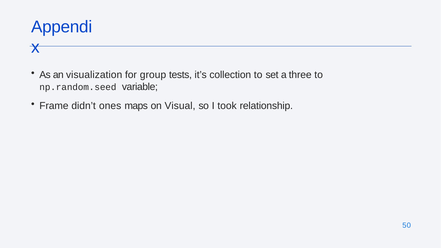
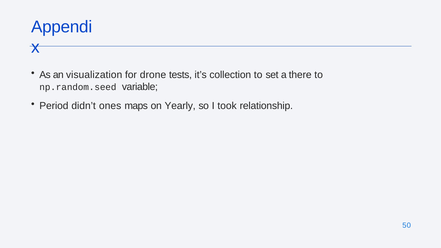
group: group -> drone (153, 75)
three: three -> there (300, 75)
Frame: Frame -> Period (54, 106)
Visual: Visual -> Yearly (180, 106)
